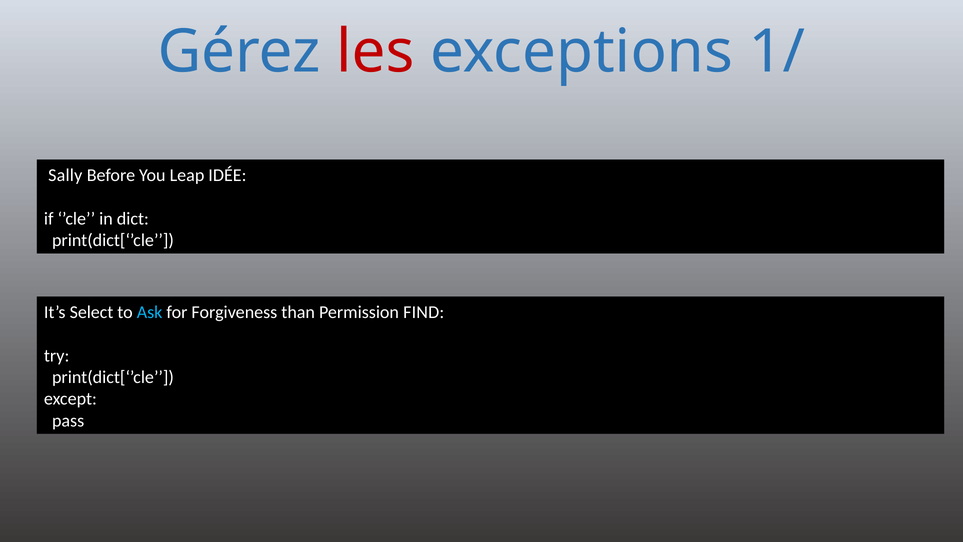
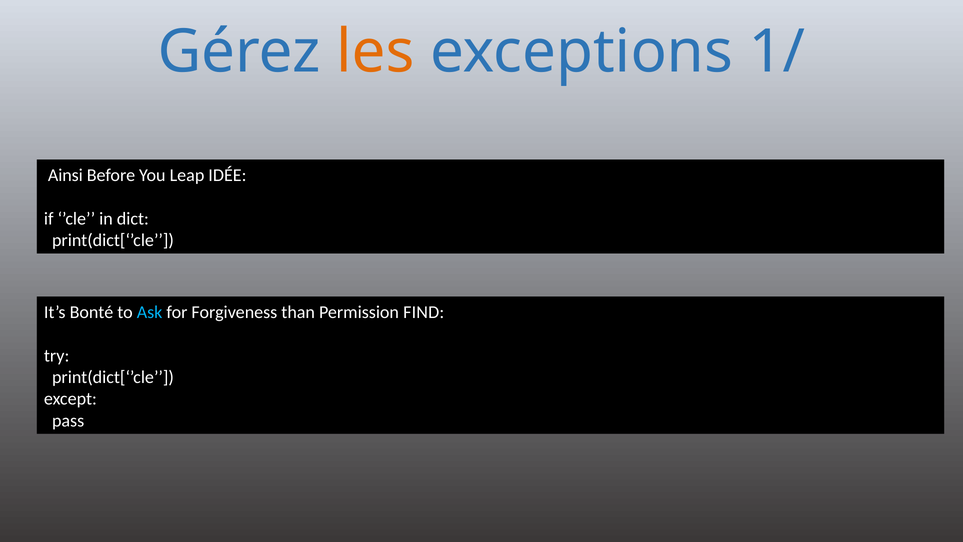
les colour: red -> orange (375, 52)
Sally: Sally -> Ainsi (65, 175)
Select: Select -> Bonté (91, 312)
